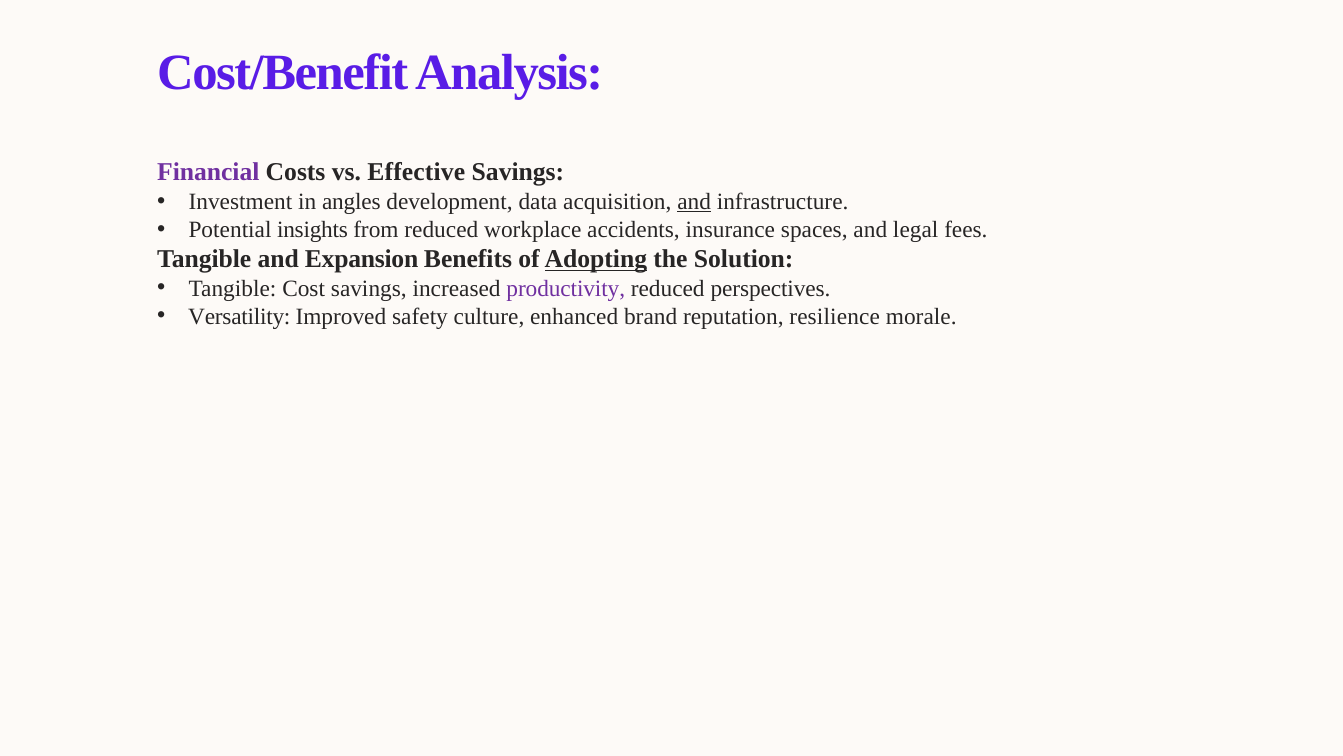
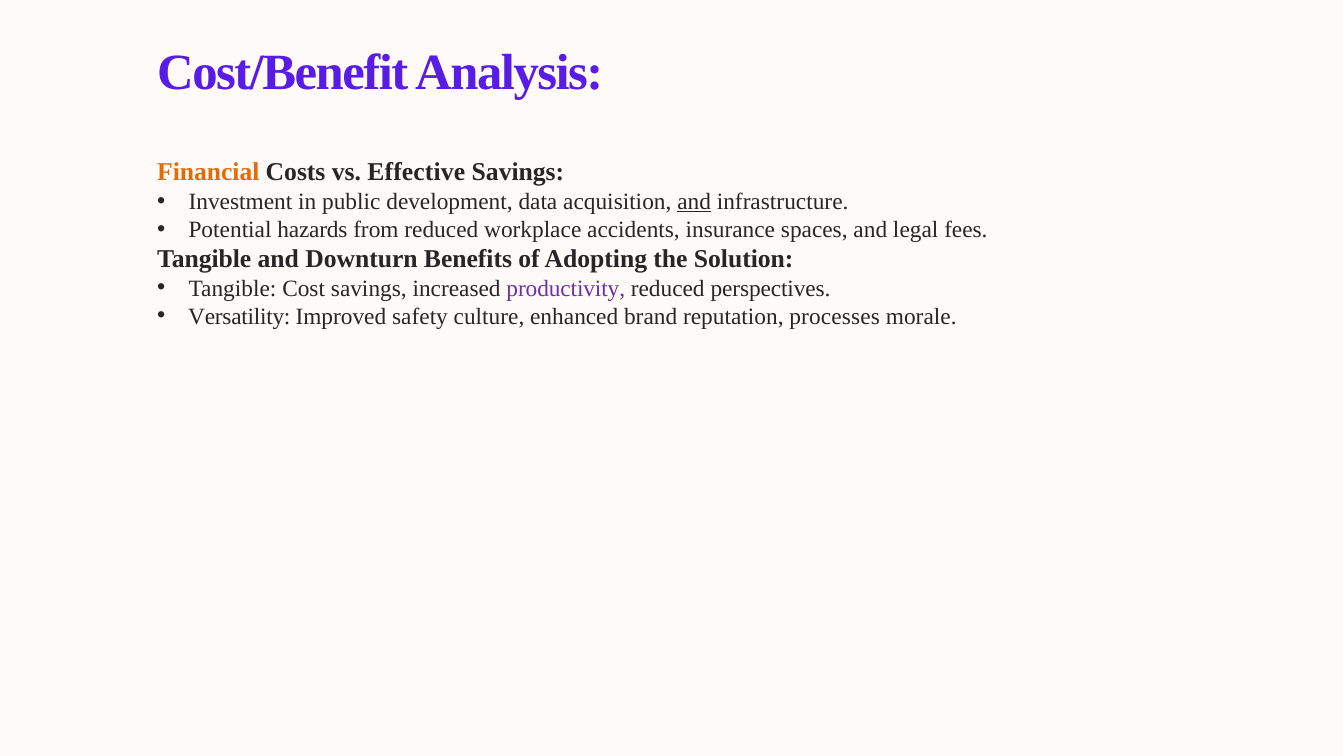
Financial colour: purple -> orange (208, 172)
angles: angles -> public (351, 202)
insights: insights -> hazards (312, 230)
Expansion: Expansion -> Downturn (361, 259)
Adopting underline: present -> none (596, 259)
resilience: resilience -> processes (835, 316)
